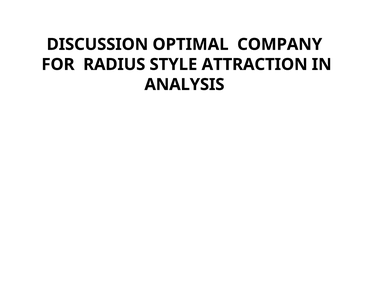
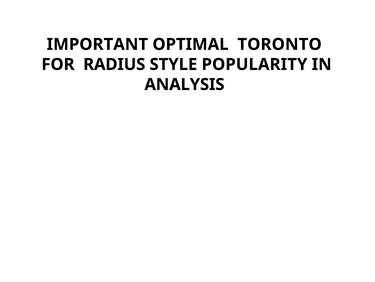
DISCUSSION: DISCUSSION -> IMPORTANT (97, 44)
COMPANY: COMPANY -> TORONTO (280, 44)
ATTRACTION: ATTRACTION -> POPULARITY (255, 64)
